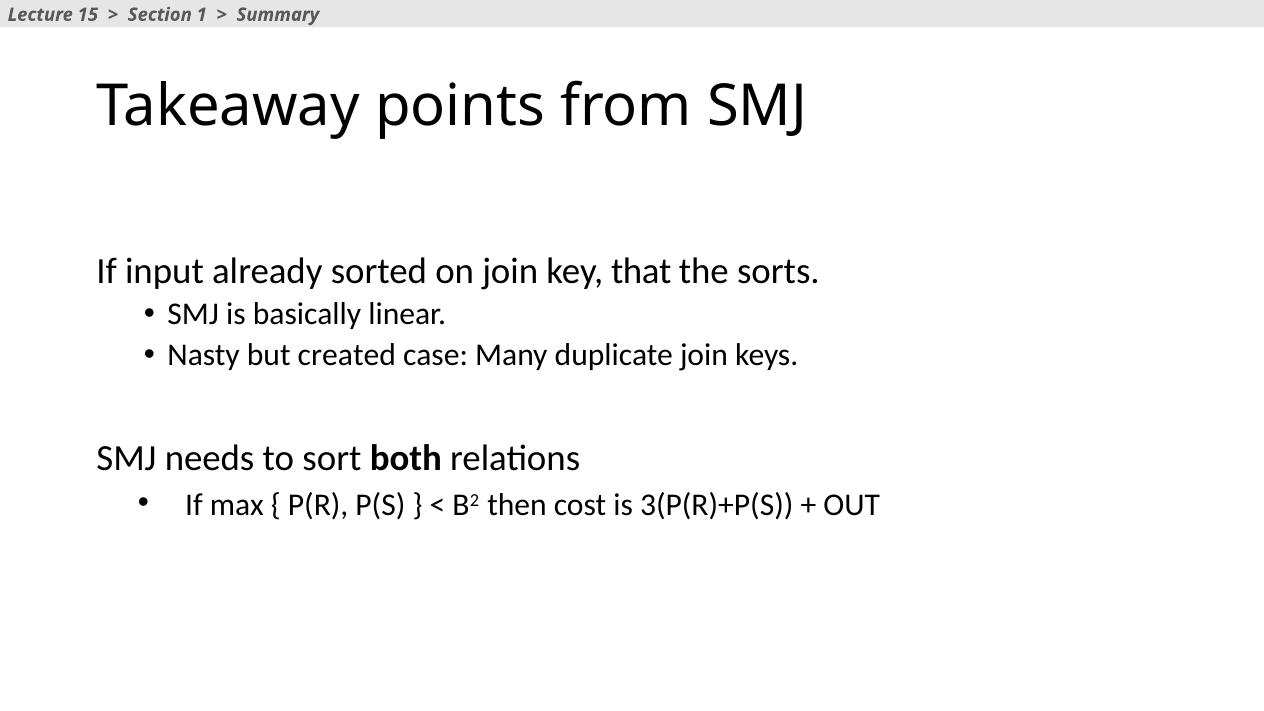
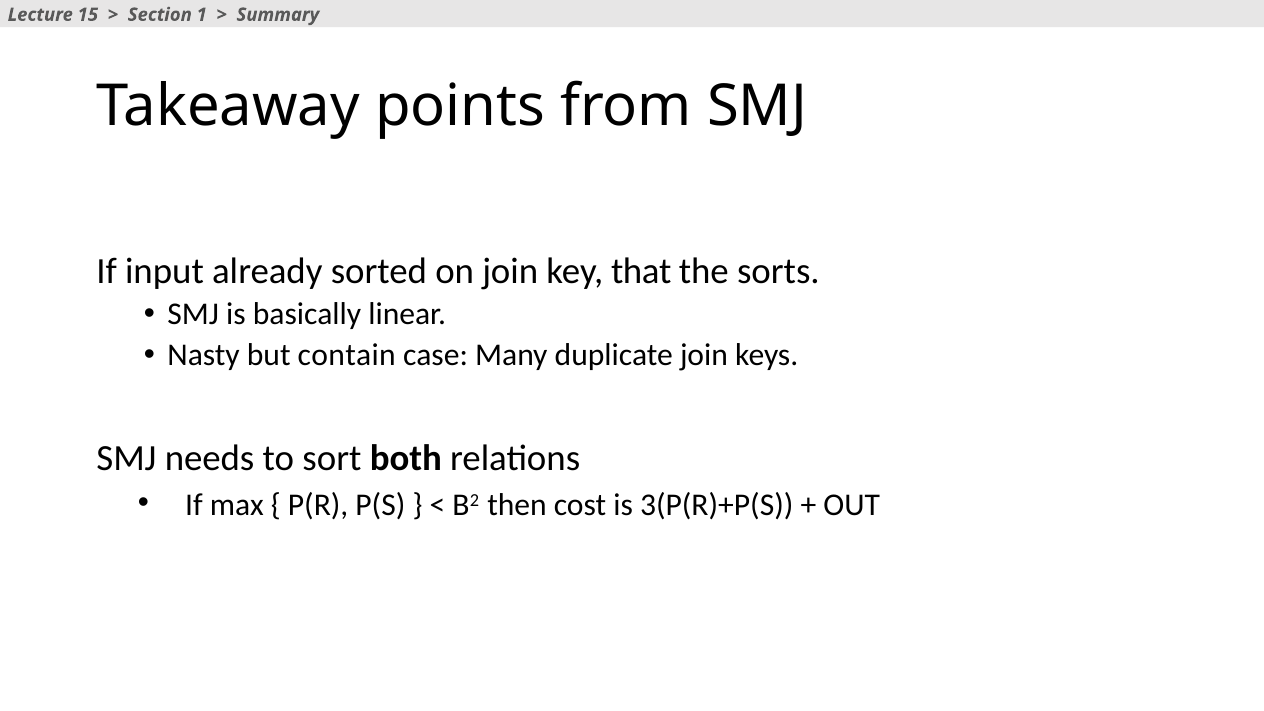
created: created -> contain (347, 355)
